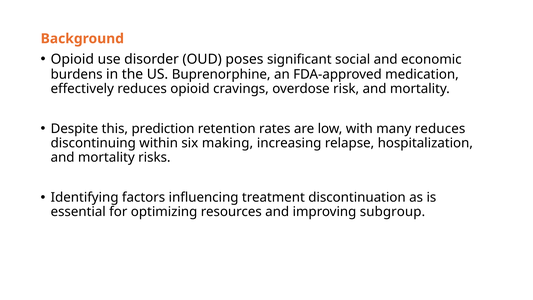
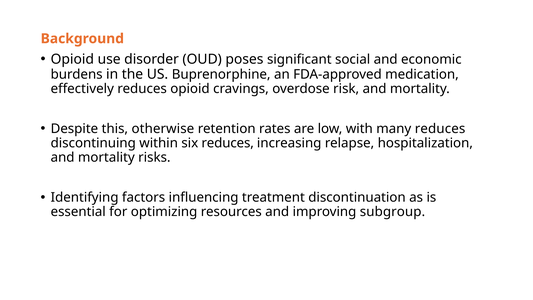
prediction: prediction -> otherwise (163, 129)
six making: making -> reduces (228, 143)
